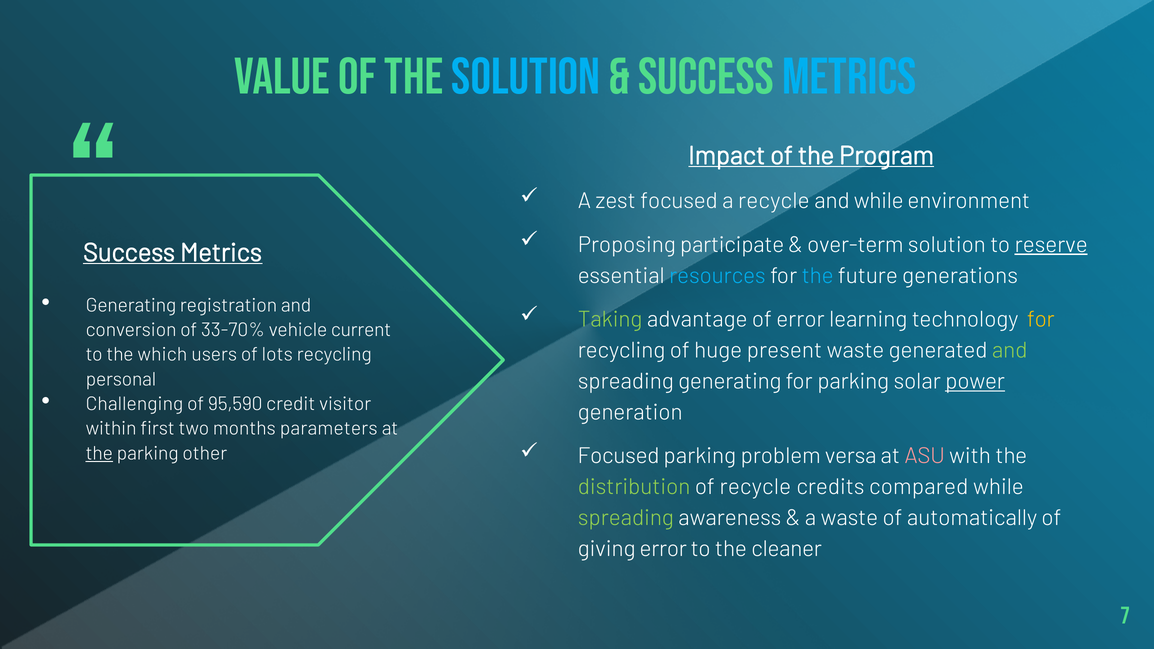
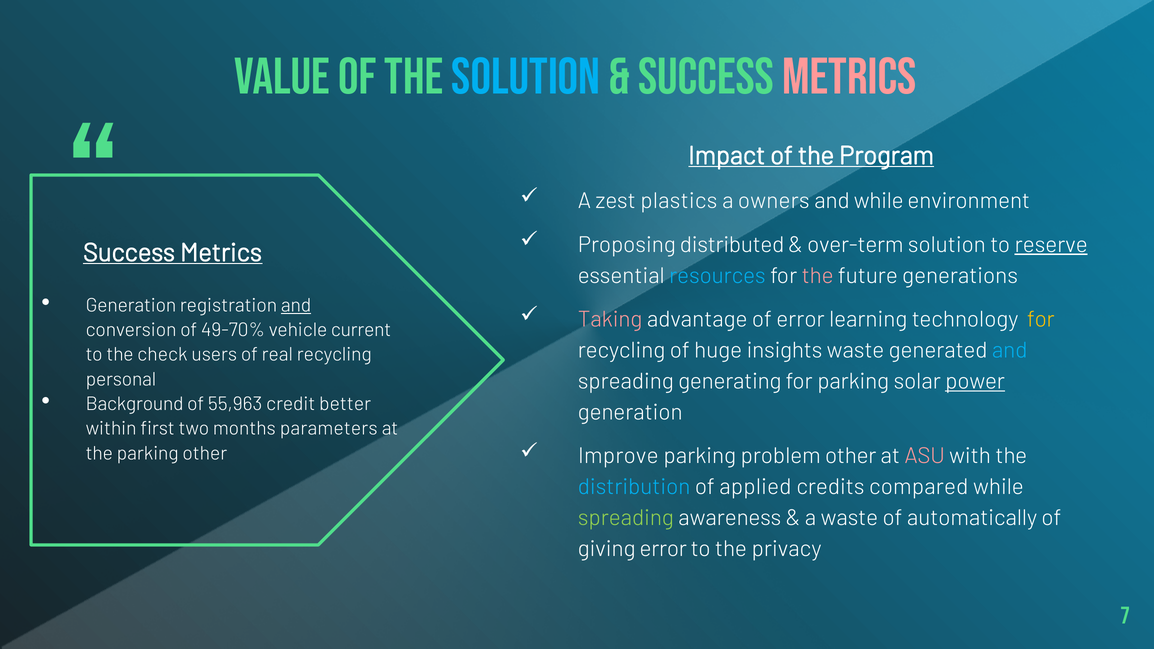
METRICS colour: light blue -> pink (849, 77)
zest focused: focused -> plastics (679, 201)
a recycle: recycle -> owners (774, 201)
participate: participate -> distributed (732, 245)
the colour: light blue -> pink (818, 276)
Generating: Generating -> Generation (131, 305)
and underline: none -> present (296, 305)
Taking colour: light green -> pink (610, 319)
33-70%: 33-70% -> 49-70% (233, 330)
present: present -> insights (785, 350)
and colour: light green -> light blue (1010, 350)
which: which -> check (162, 355)
lots: lots -> real (277, 355)
Challenging: Challenging -> Background (135, 404)
95,590: 95,590 -> 55,963 (235, 404)
visitor: visitor -> better (345, 404)
Focused: Focused -> Improve (618, 456)
problem versa: versa -> other (851, 456)
the underline: present -> none (99, 453)
distribution colour: light green -> light blue (634, 487)
of recycle: recycle -> applied (755, 487)
cleaner: cleaner -> privacy (786, 549)
